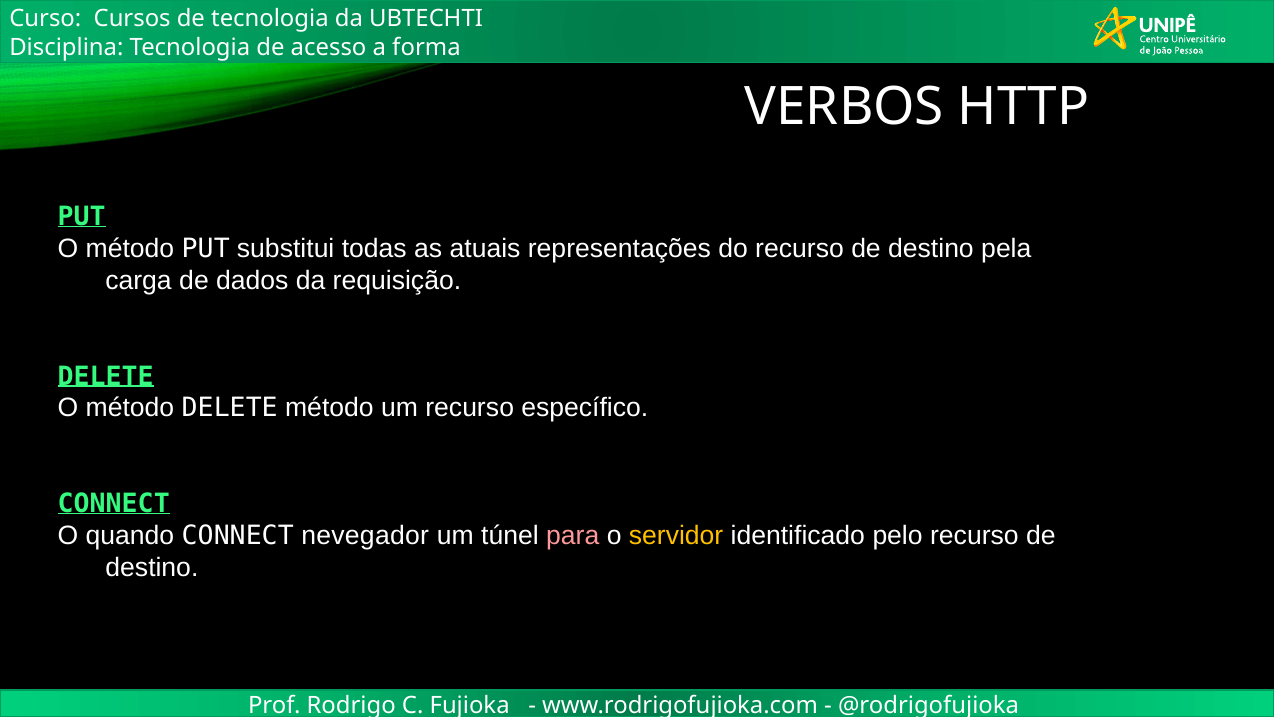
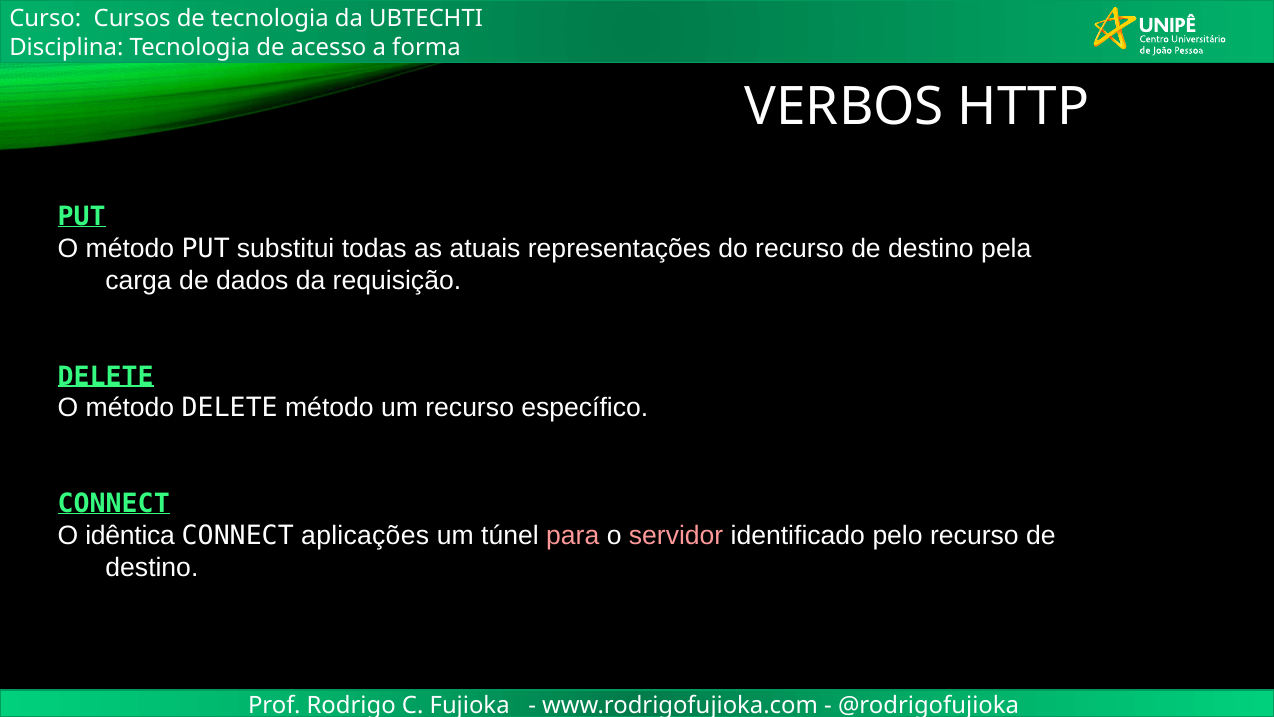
quando: quando -> idêntica (130, 535)
nevegador: nevegador -> aplicações (365, 535)
servidor colour: yellow -> pink (676, 535)
